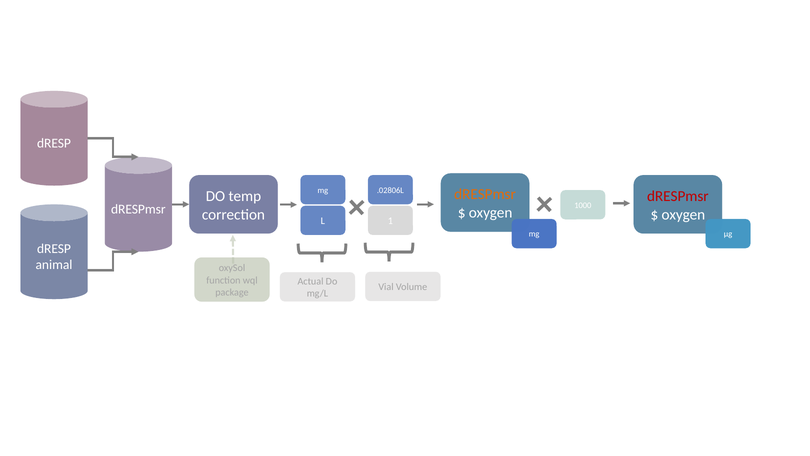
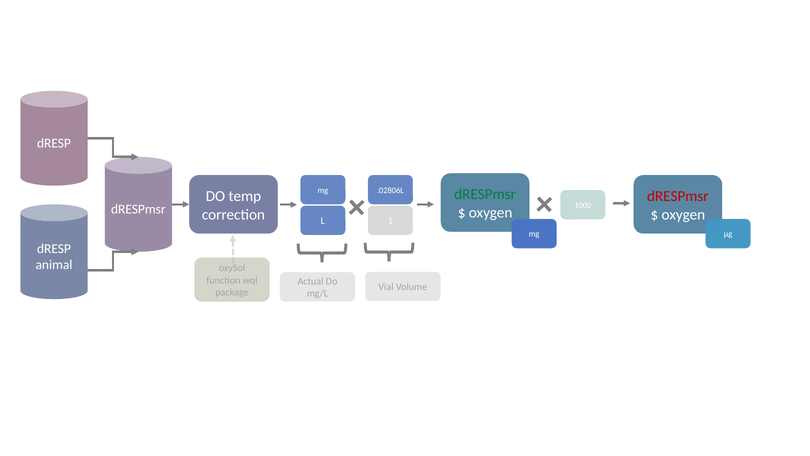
dRESPmsr colour: orange -> green (485, 194)
